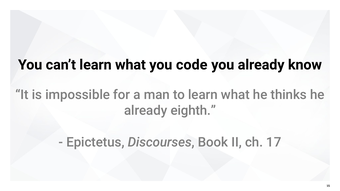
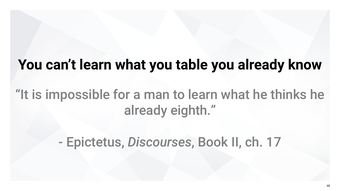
code: code -> table (192, 65)
